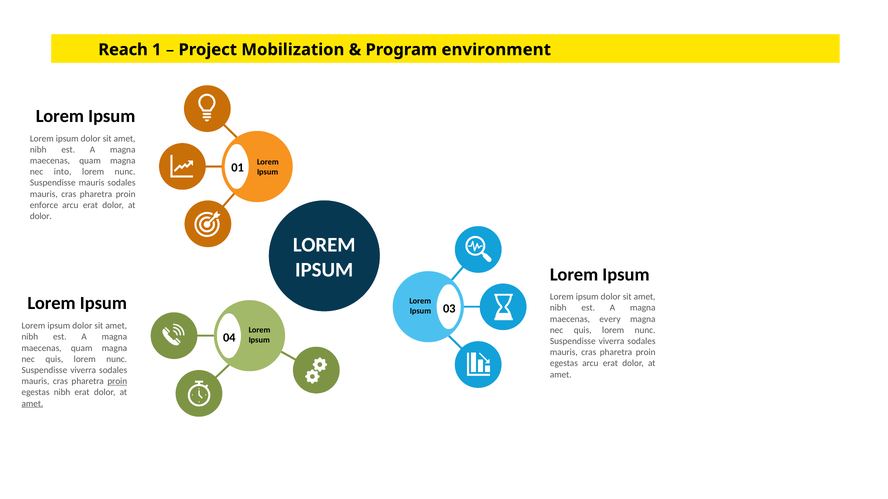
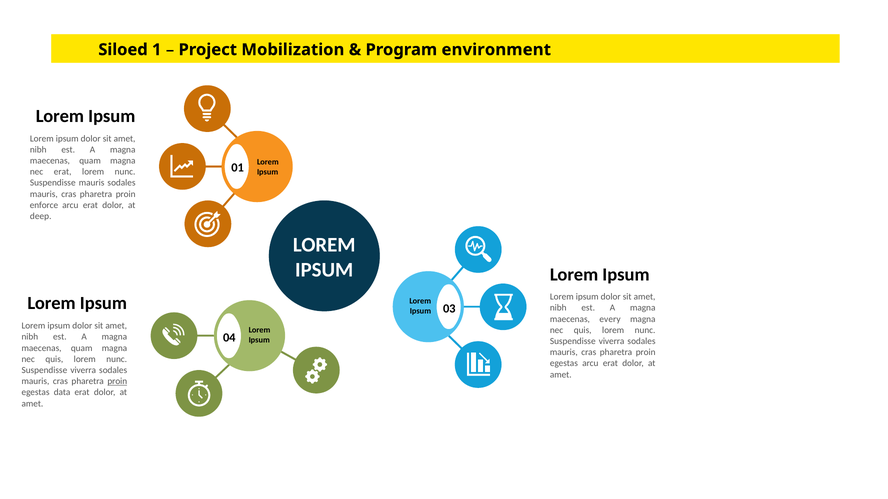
Reach: Reach -> Siloed (123, 50)
nec into: into -> erat (63, 172)
dolor: dolor -> deep (41, 216)
egestas nibh: nibh -> data (62, 393)
amet underline: present -> none (32, 404)
